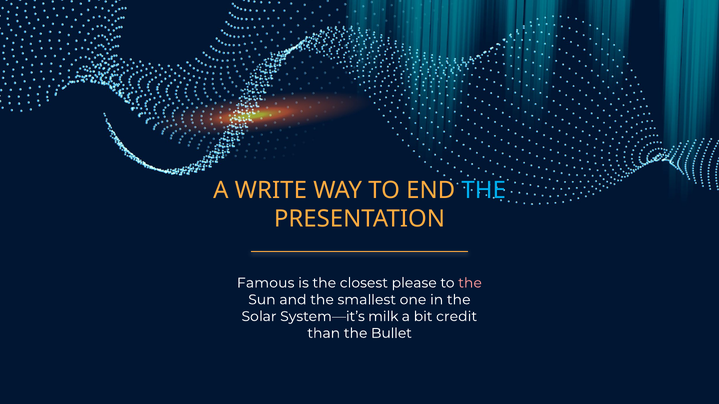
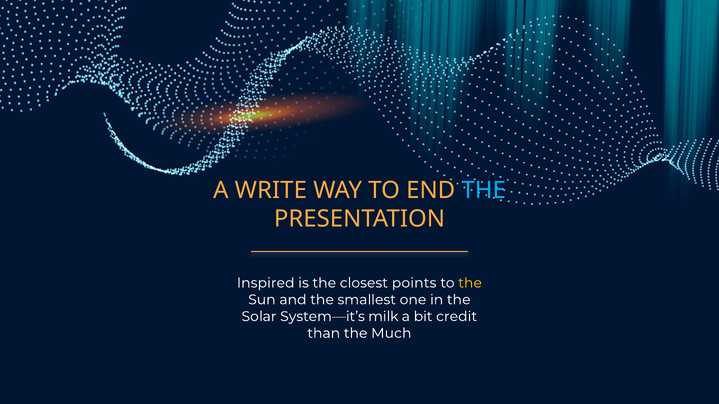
Famous: Famous -> Inspired (266, 283)
please: please -> points (414, 283)
the colour: pink -> yellow (470, 283)
Bullet: Bullet -> Much (391, 334)
